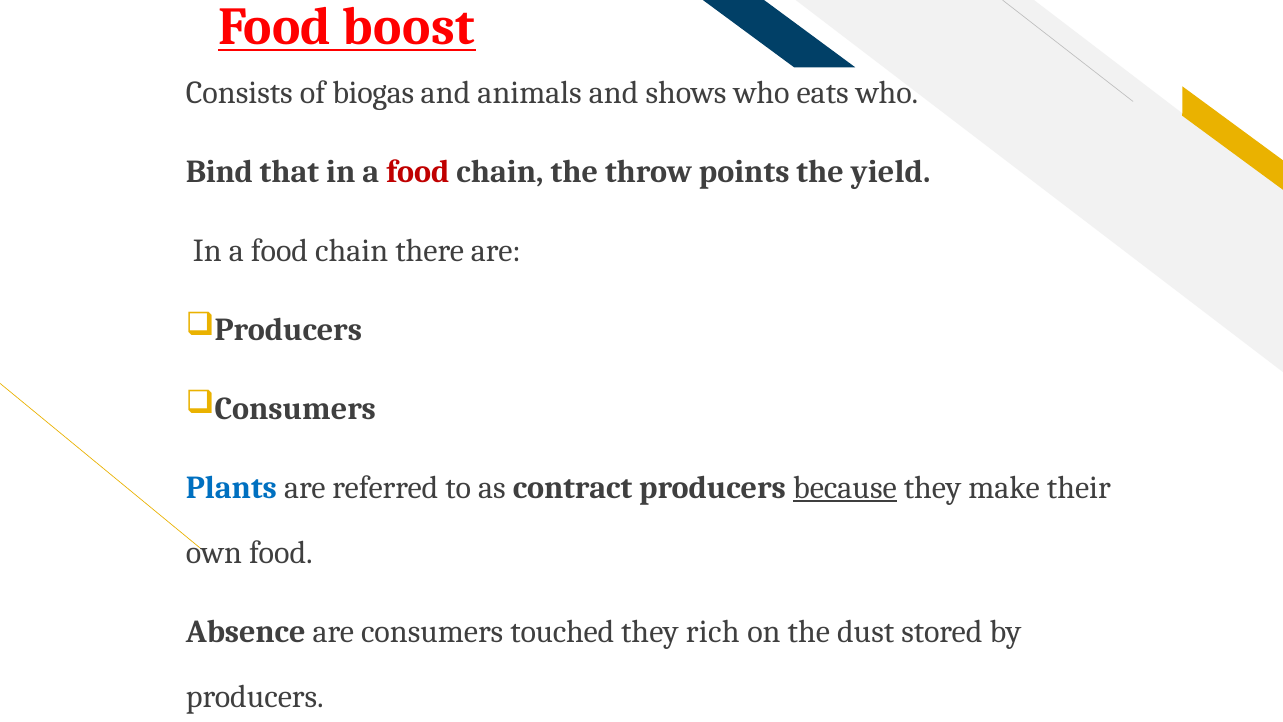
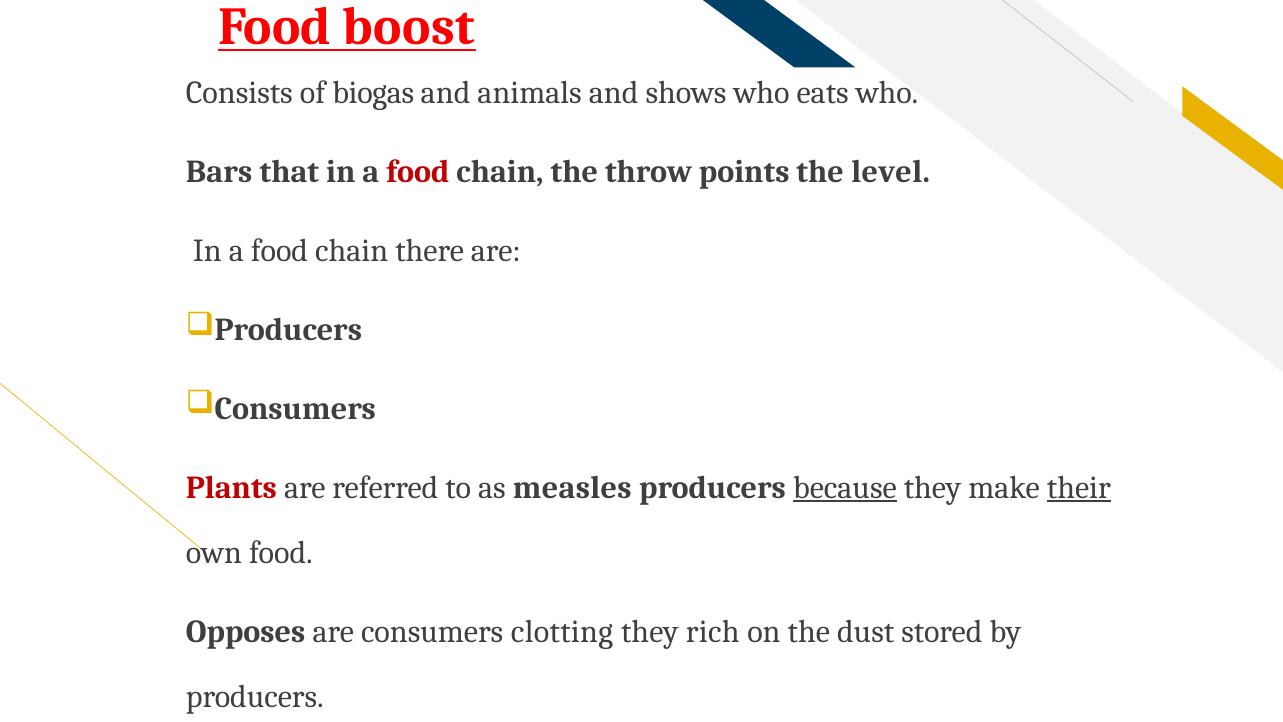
Bind: Bind -> Bars (219, 172)
yield: yield -> level (891, 172)
Plants colour: blue -> red (231, 487)
contract: contract -> measles (572, 487)
their underline: none -> present (1079, 487)
Absence: Absence -> Opposes (246, 631)
touched: touched -> clotting (562, 631)
